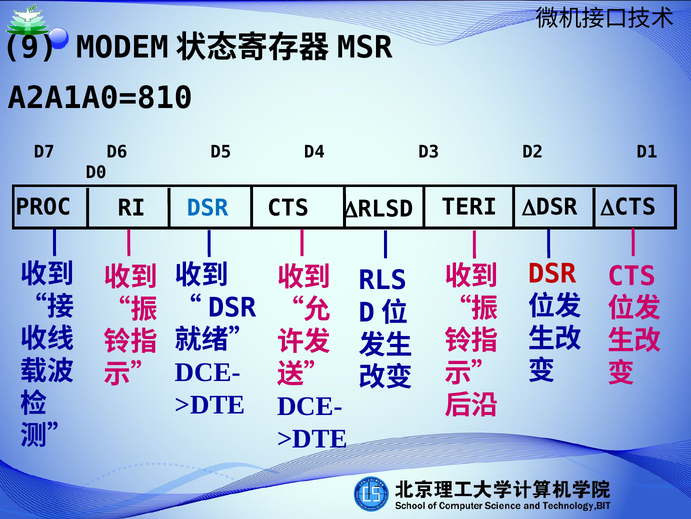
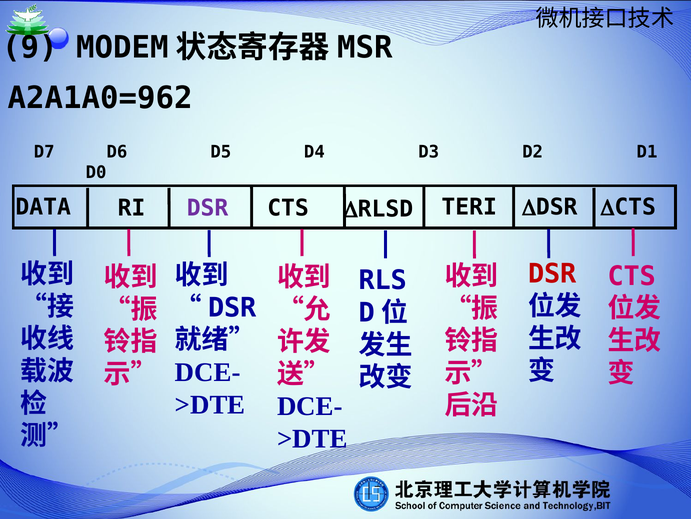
A2A1A0=810: A2A1A0=810 -> A2A1A0=962 (100, 98)
PROC: PROC -> DATA (43, 207)
DSR colour: blue -> purple (208, 208)
